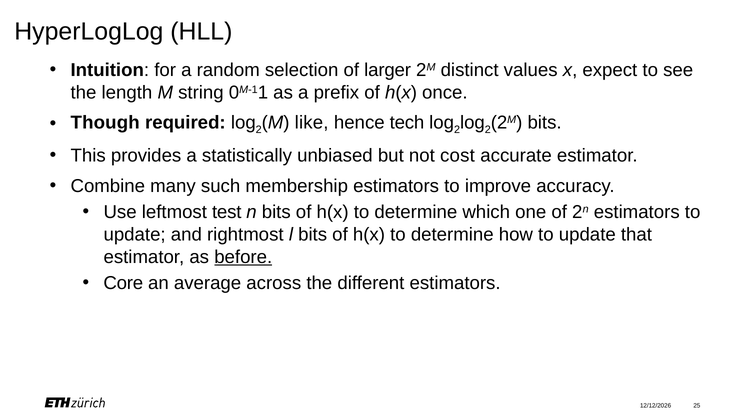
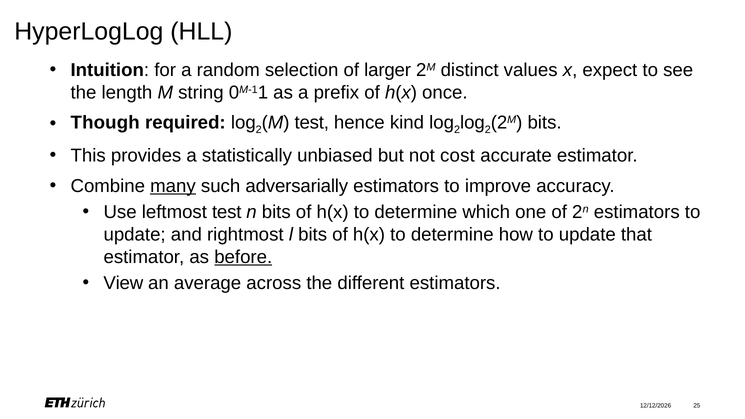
M like: like -> test (312, 123)
tech: tech -> kind (407, 123)
many underline: none -> present (173, 186)
membership: membership -> adversarially (297, 186)
Core: Core -> View (123, 283)
